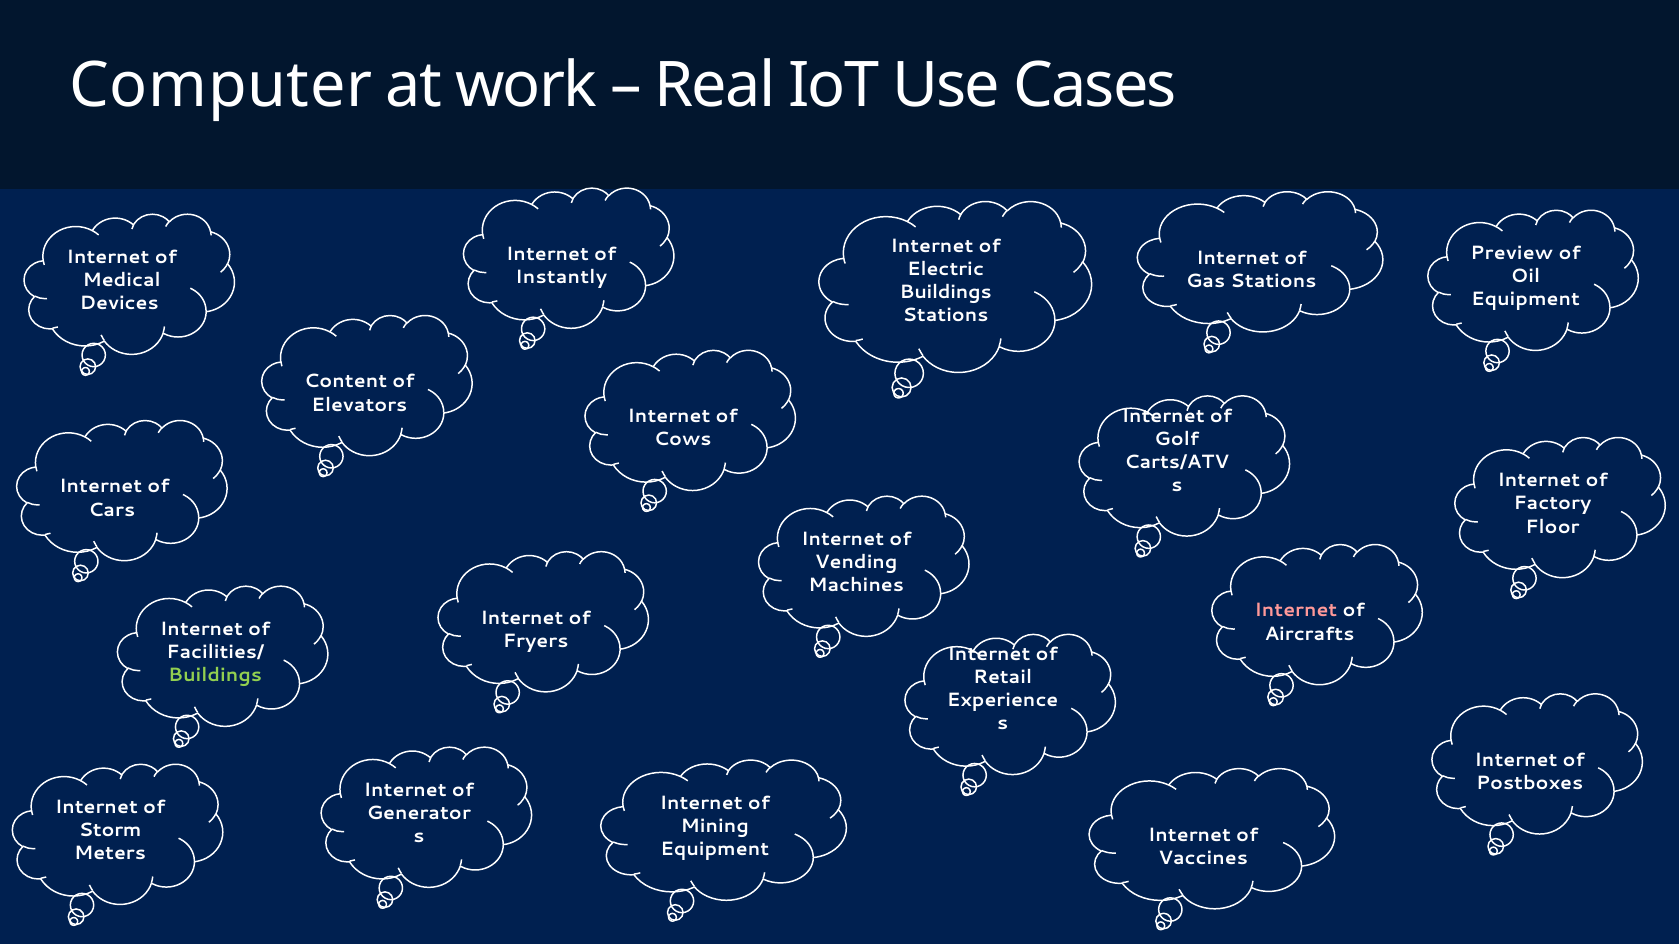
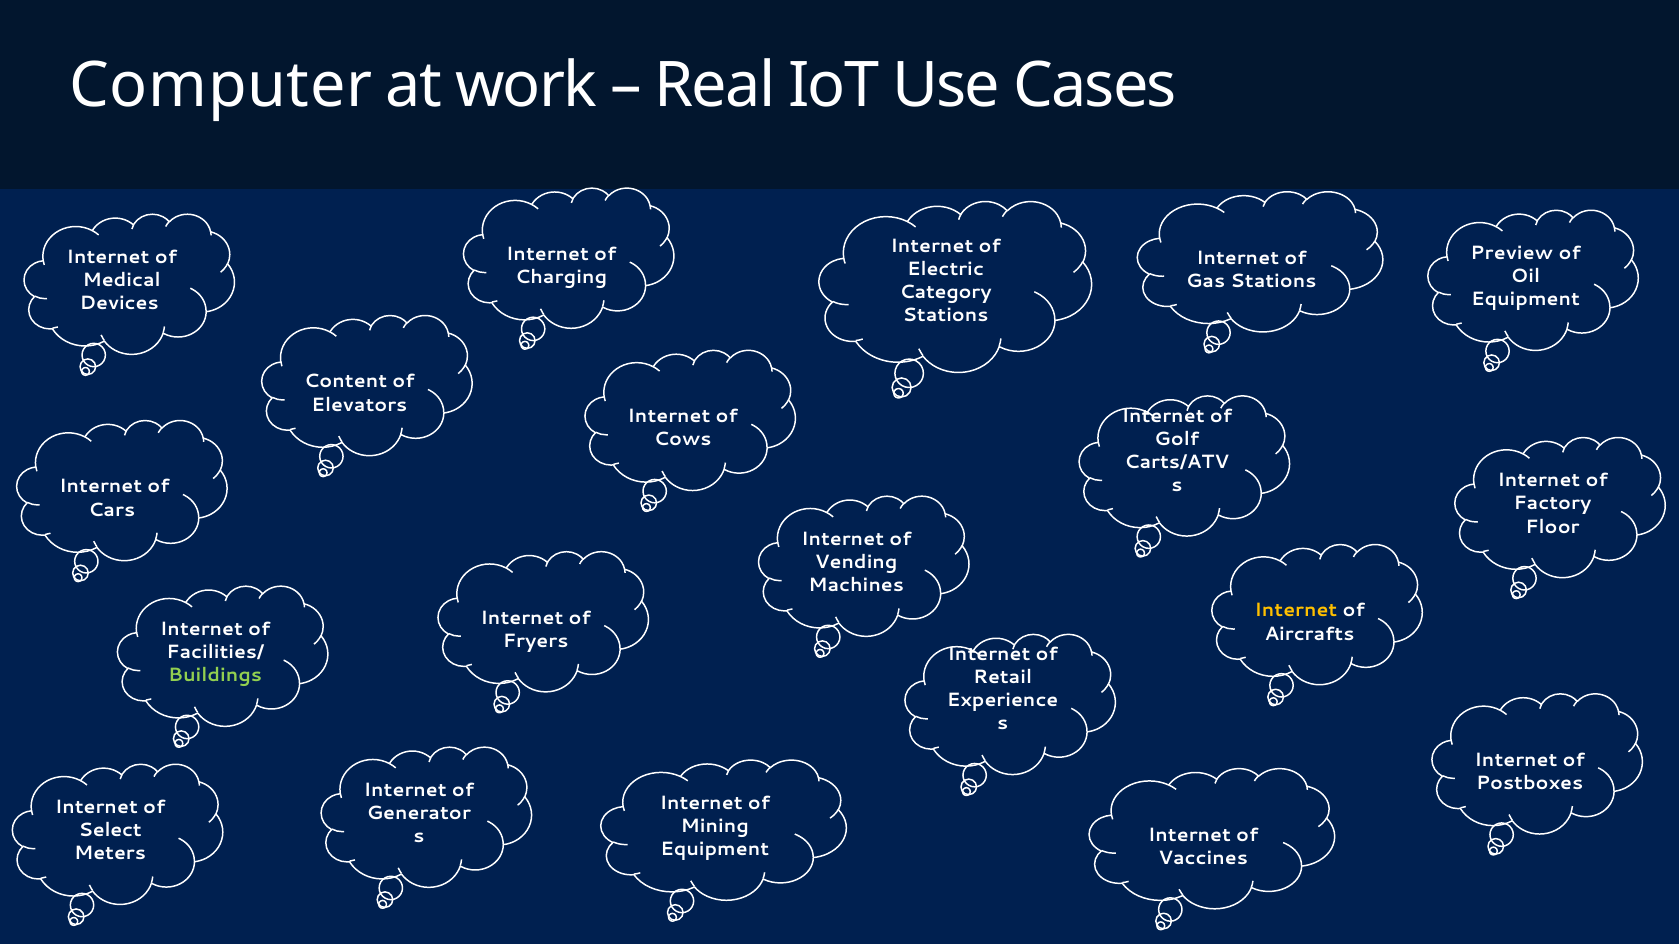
Instantly: Instantly -> Charging (561, 277)
Buildings: Buildings -> Category (946, 292)
Internet colour: pink -> yellow (1296, 611)
Storm: Storm -> Select (110, 831)
